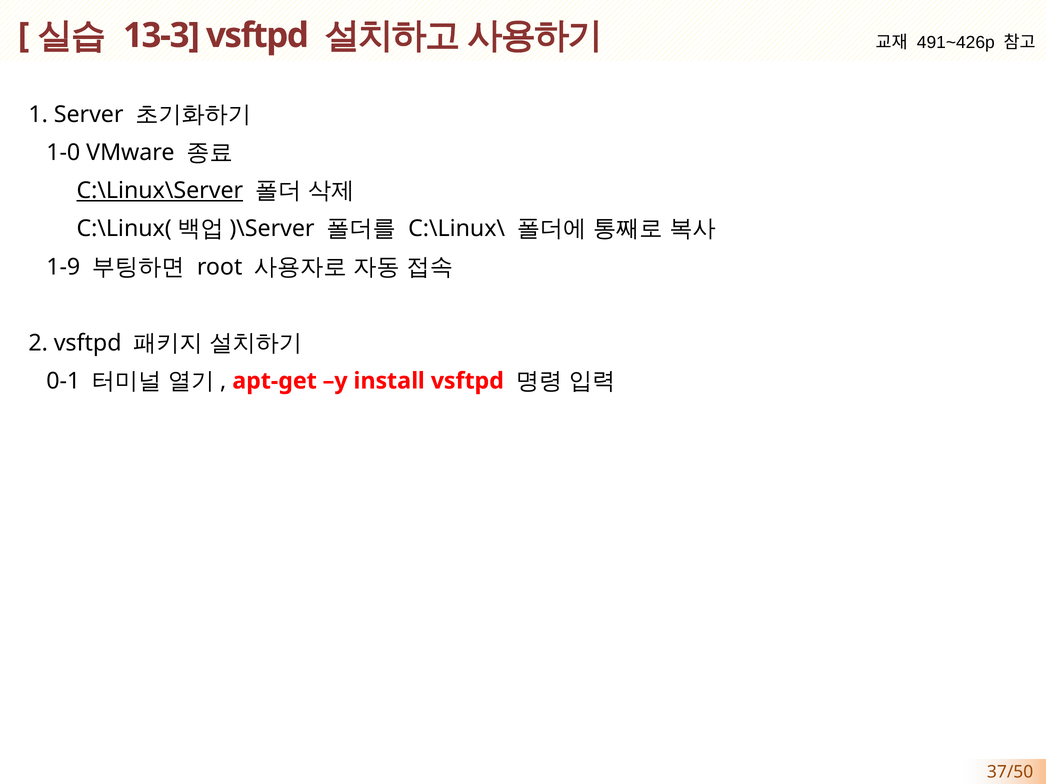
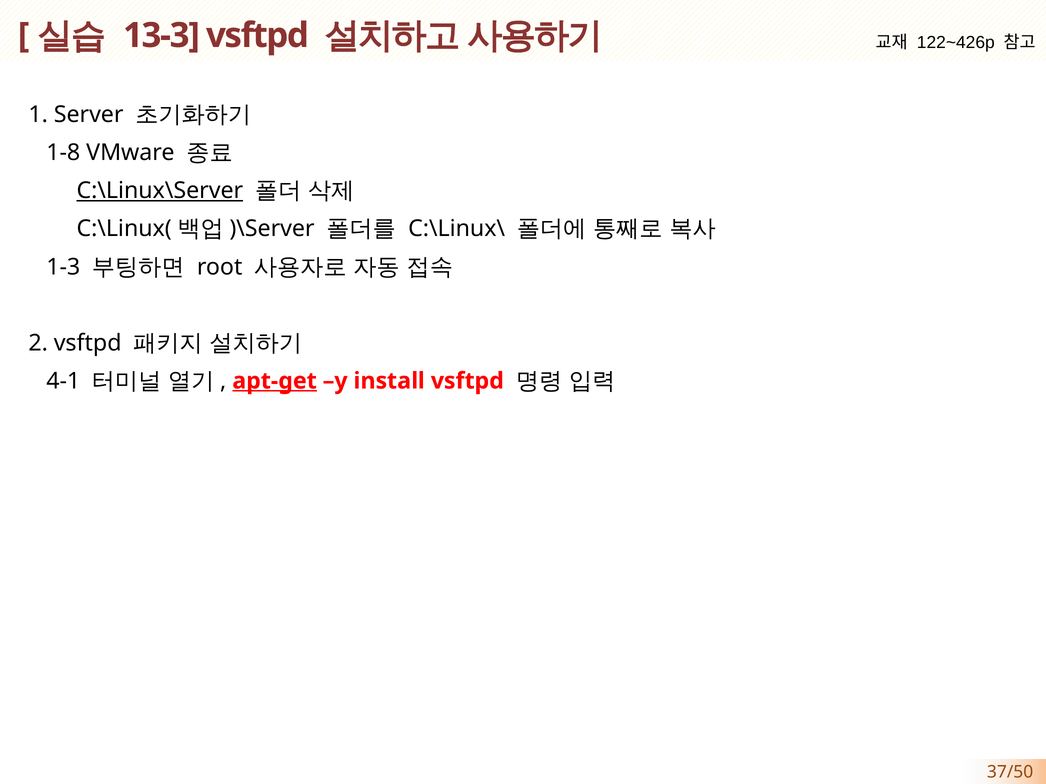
491~426p: 491~426p -> 122~426p (956, 43)
1-0: 1-0 -> 1-8 (63, 153)
1-9: 1-9 -> 1-3 (63, 267)
0-1: 0-1 -> 4-1 (63, 381)
apt-get underline: none -> present (275, 381)
